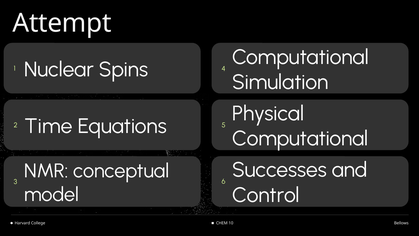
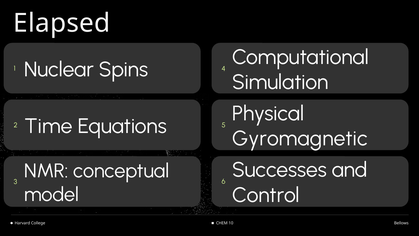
Attempt: Attempt -> Elapsed (62, 23)
Computational: Computational -> Gyromagnetic (300, 139)
